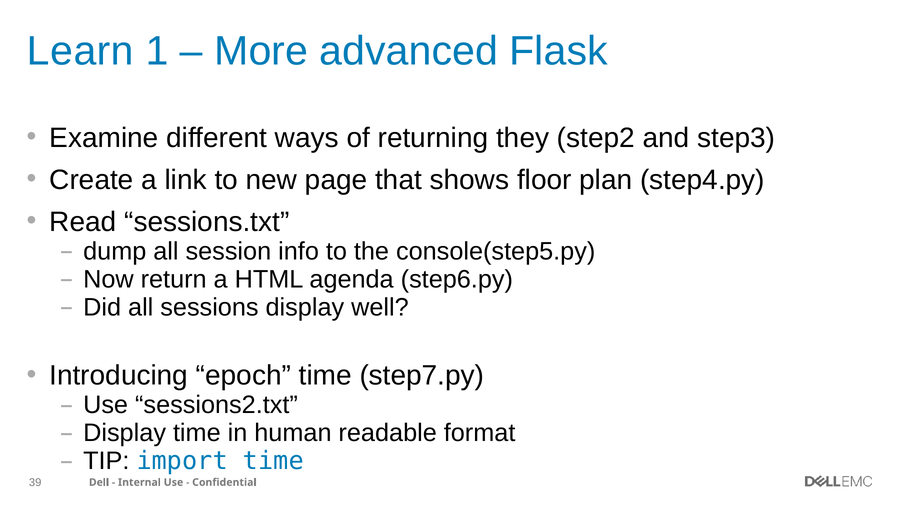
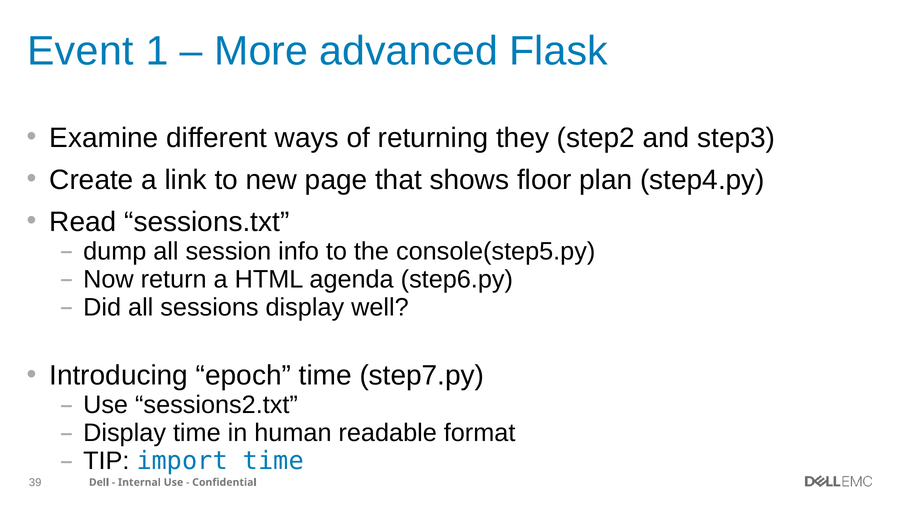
Learn: Learn -> Event (80, 51)
